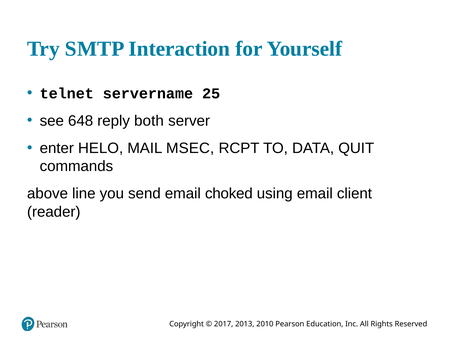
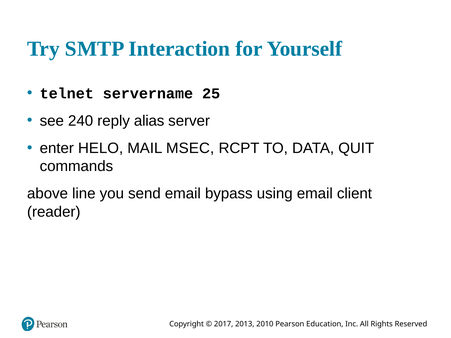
648: 648 -> 240 (81, 121)
both: both -> alias (149, 121)
choked: choked -> bypass (229, 194)
